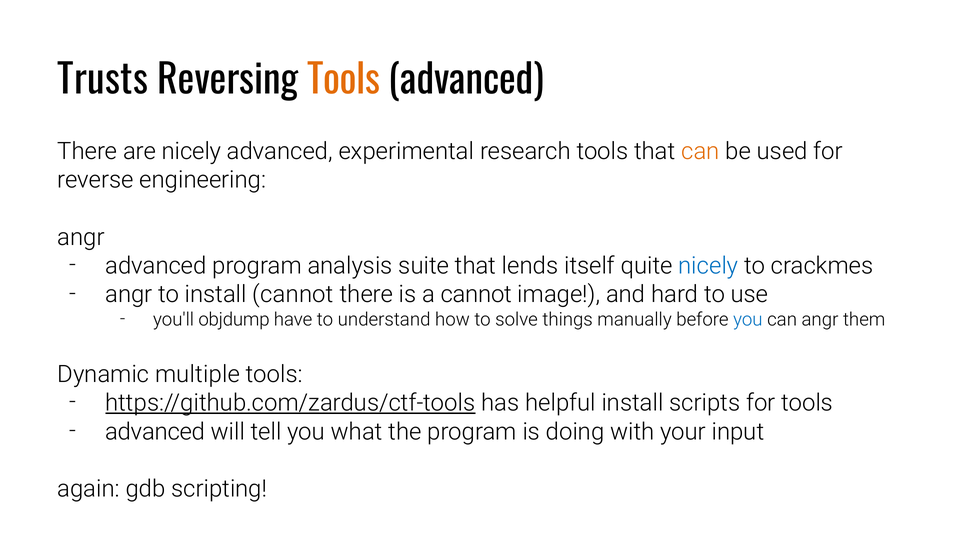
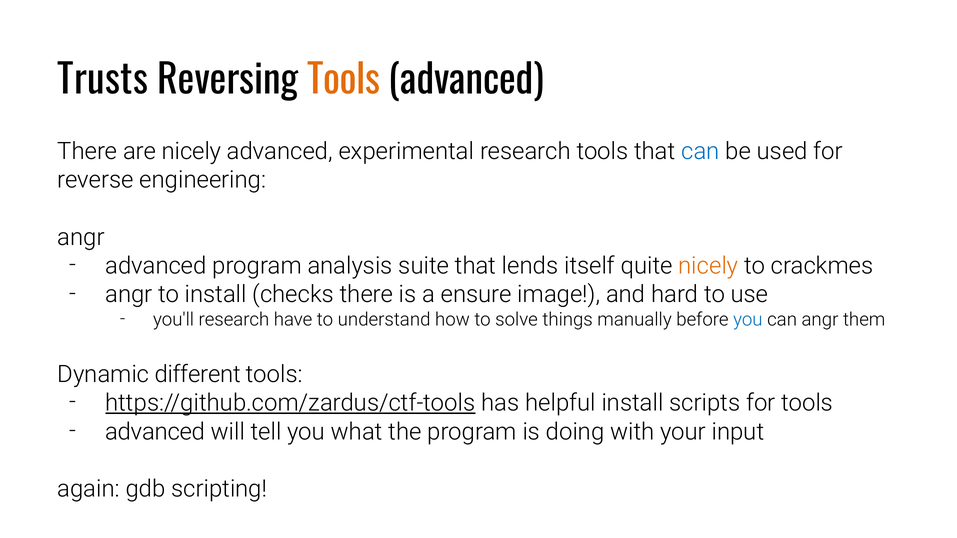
can colour: orange -> blue (700, 151)
nicely colour: blue -> orange (708, 266)
install cannot: cannot -> checks (293, 295)
a cannot: cannot -> ensure (476, 295)
you'll objdump: objdump -> research (234, 320)
multiple: multiple -> different (198, 375)
